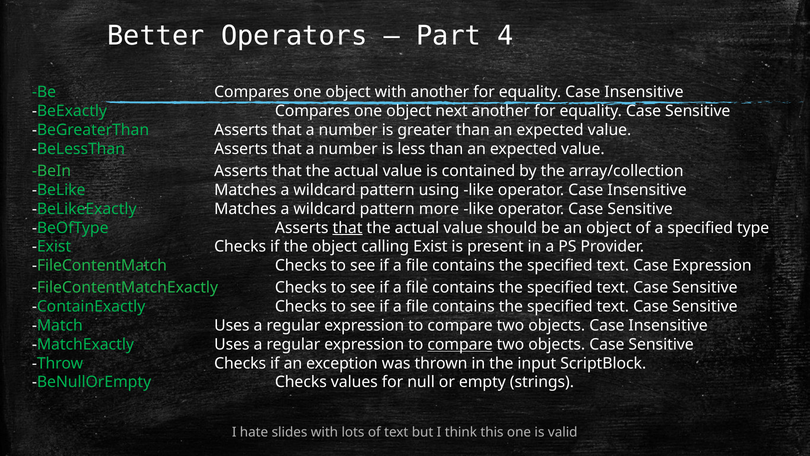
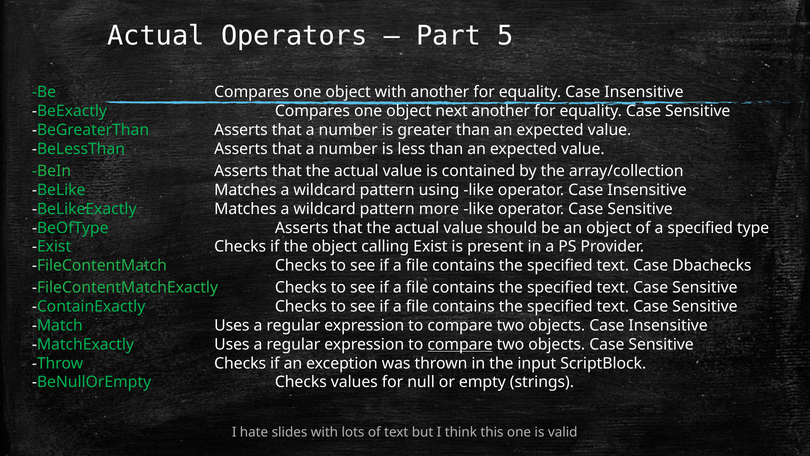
Better: Better -> Actual (156, 36)
4: 4 -> 5 (505, 36)
that underline: present -> none (348, 228)
Case Expression: Expression -> Dbachecks (712, 265)
